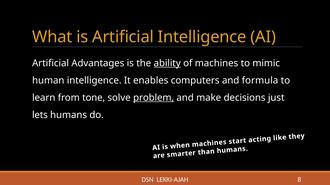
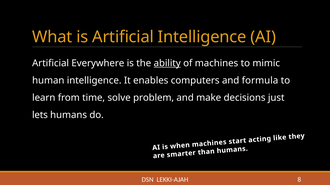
Advantages: Advantages -> Everywhere (98, 63)
tone: tone -> time (94, 98)
problem underline: present -> none (154, 98)
